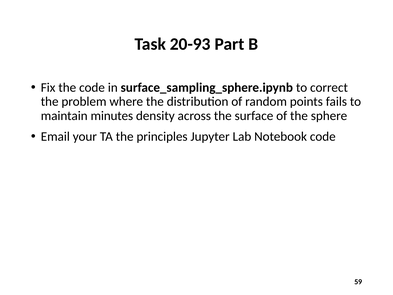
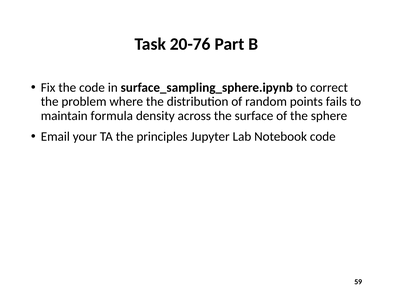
20-93: 20-93 -> 20-76 (190, 44)
minutes: minutes -> formula (112, 116)
